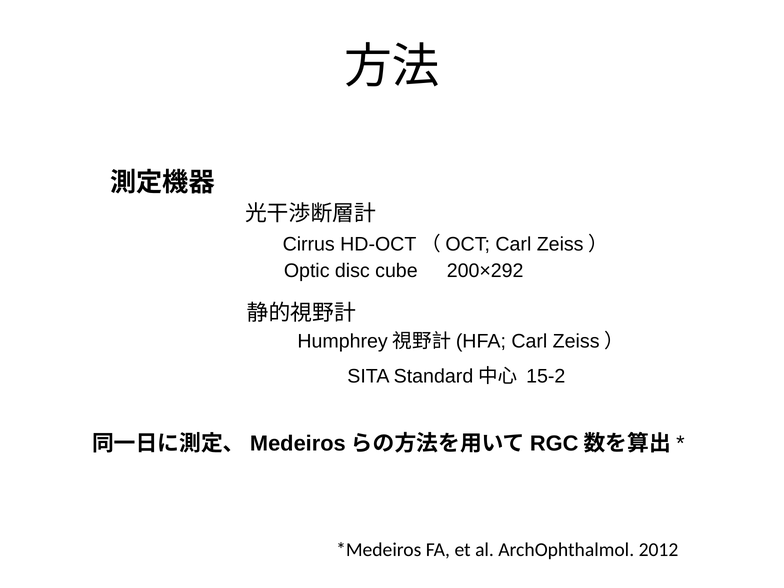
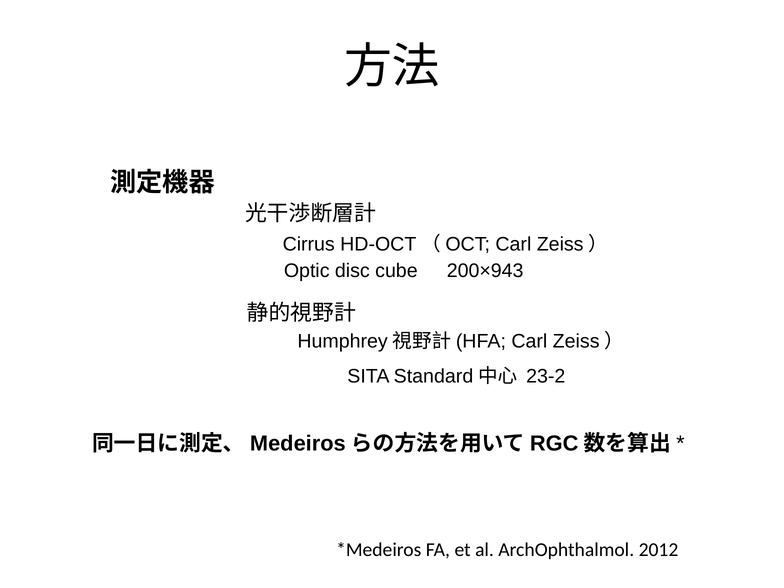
200×292: 200×292 -> 200×943 (485, 271)
15-2: 15-2 -> 23-2 (546, 376)
